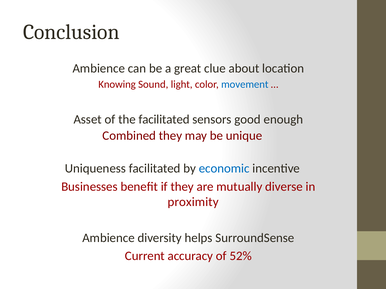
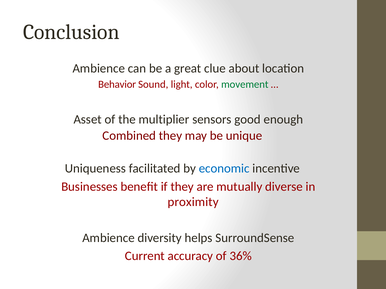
Knowing: Knowing -> Behavior (117, 85)
movement colour: blue -> green (245, 85)
the facilitated: facilitated -> multiplier (164, 119)
52%: 52% -> 36% (241, 256)
